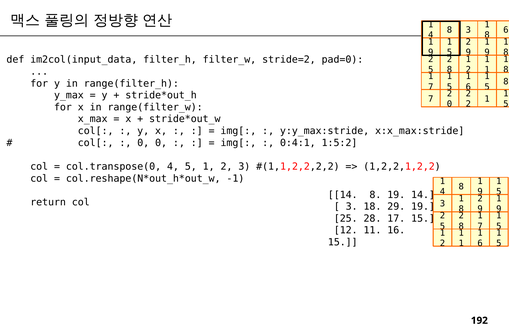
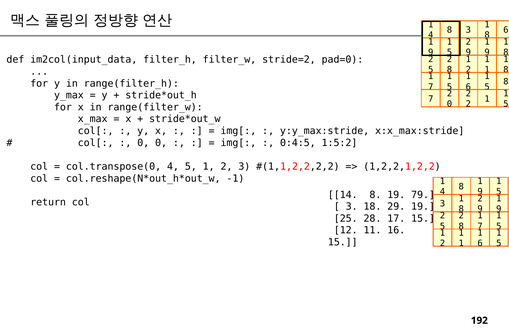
0:4:1: 0:4:1 -> 0:4:5 (298, 143)
19 14: 14 -> 79 (423, 195)
